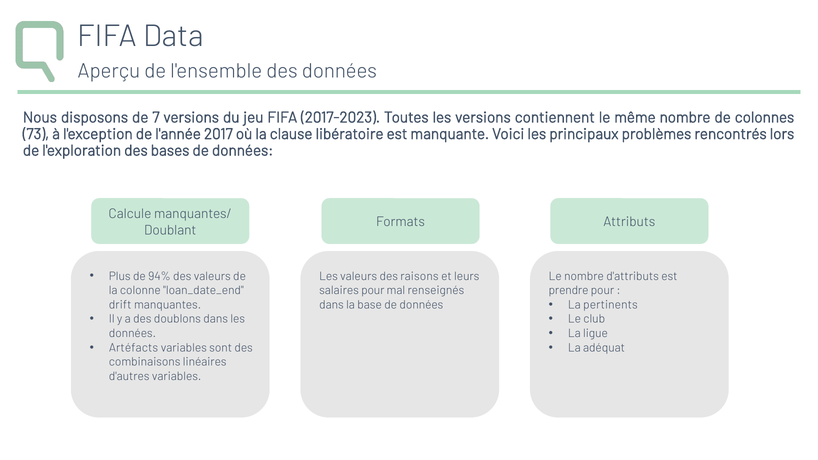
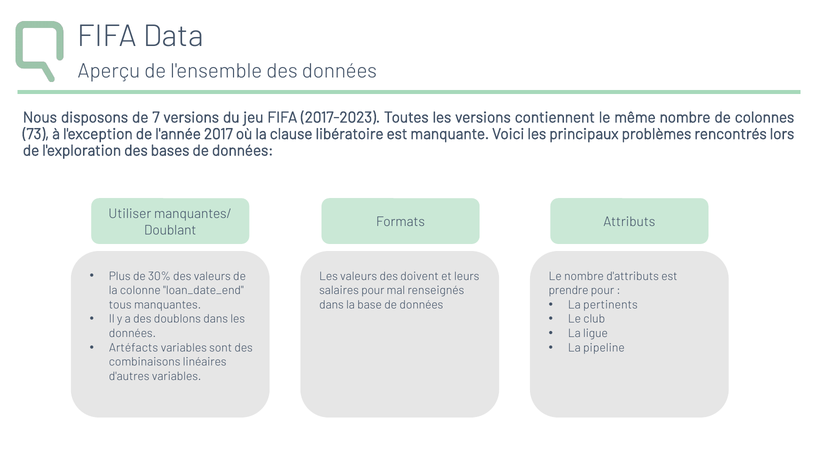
Calcule: Calcule -> Utiliser (130, 214)
94%: 94% -> 30% (159, 276)
raisons: raisons -> doivent (420, 276)
drift: drift -> tous (120, 305)
adéquat: adéquat -> pipeline (604, 348)
